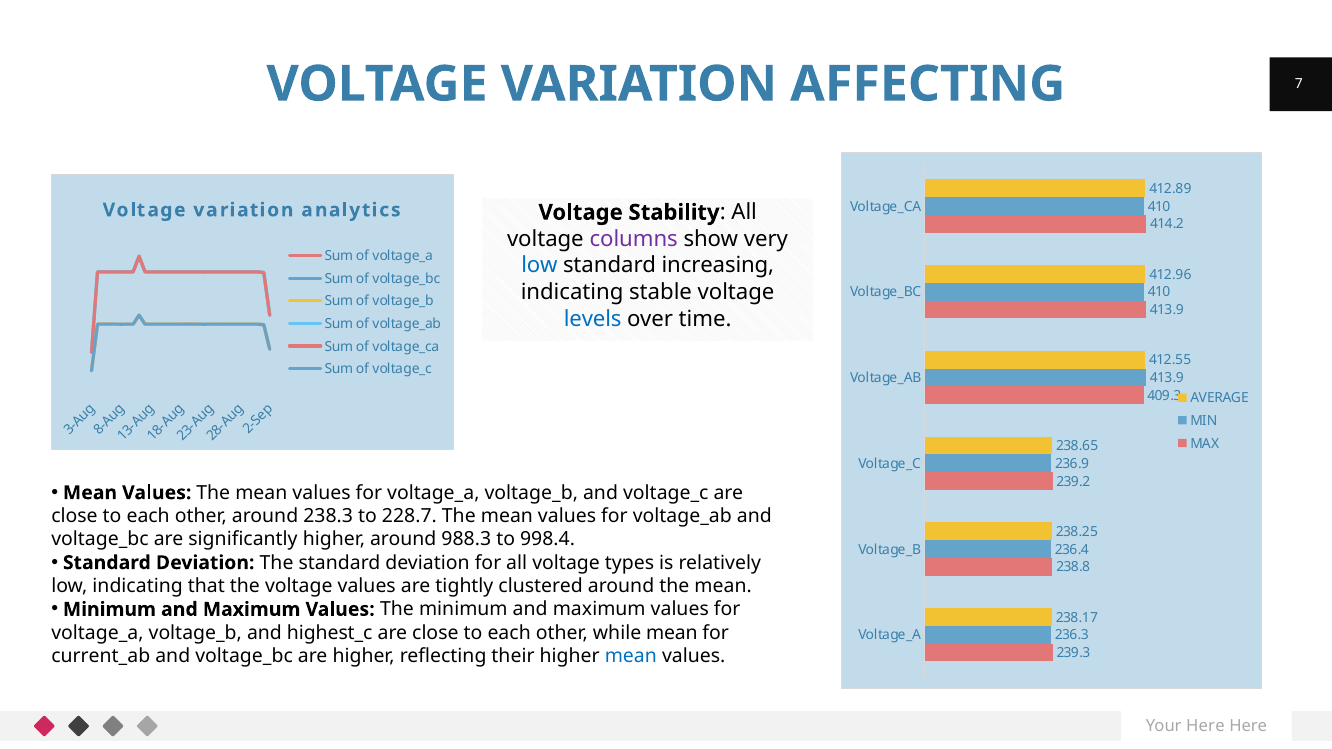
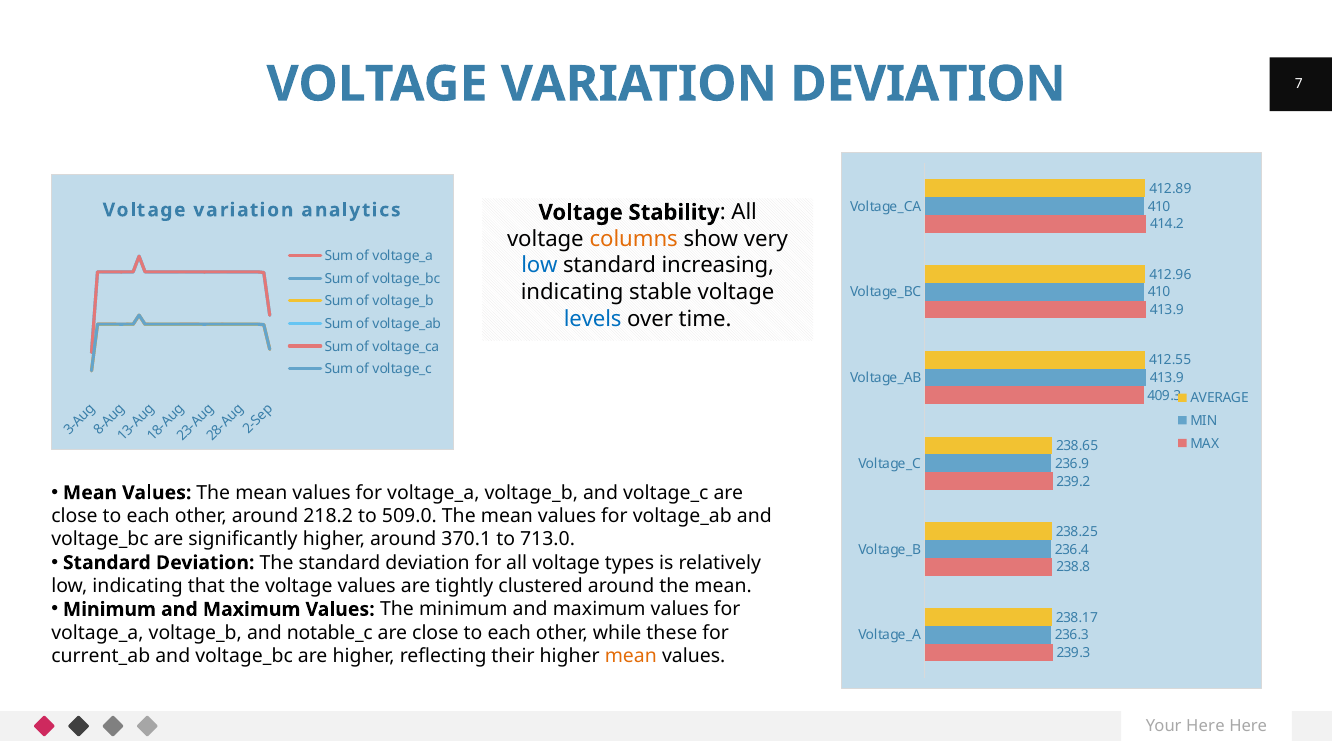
VARIATION AFFECTING: AFFECTING -> DEVIATION (928, 84)
columns colour: purple -> orange (634, 239)
238.3: 238.3 -> 218.2 (328, 516)
228.7: 228.7 -> 509.0 (409, 516)
988.3: 988.3 -> 370.1 (466, 540)
998.4: 998.4 -> 713.0 (548, 540)
highest_c: highest_c -> notable_c (330, 633)
while mean: mean -> these (672, 633)
mean colour: blue -> orange (631, 656)
